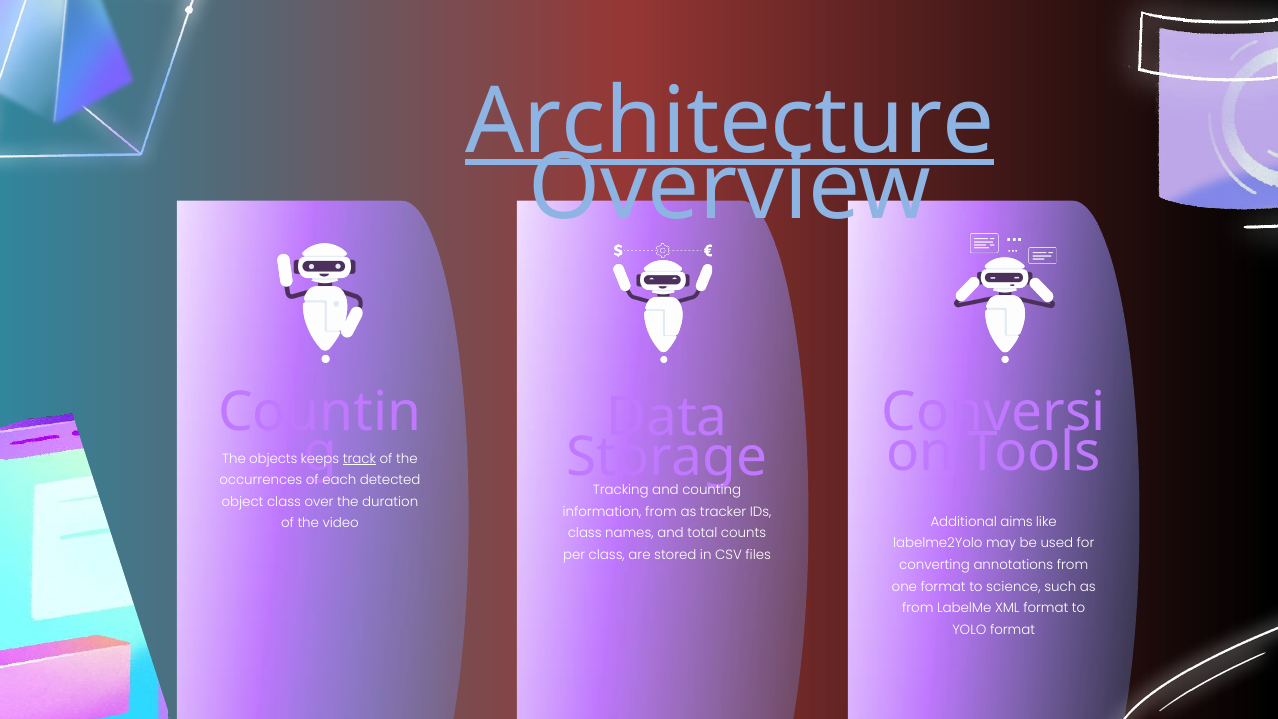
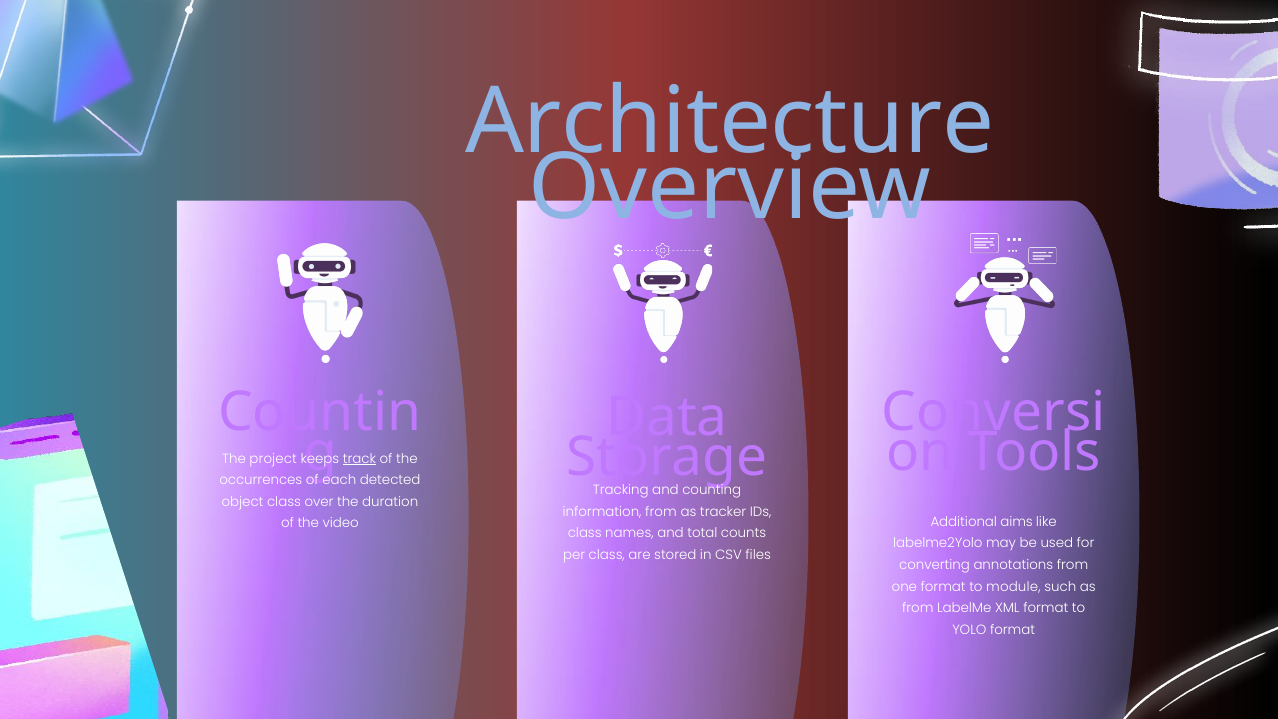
Architecture underline: present -> none (730, 122)
objects: objects -> project (273, 459)
science: science -> module (1013, 587)
